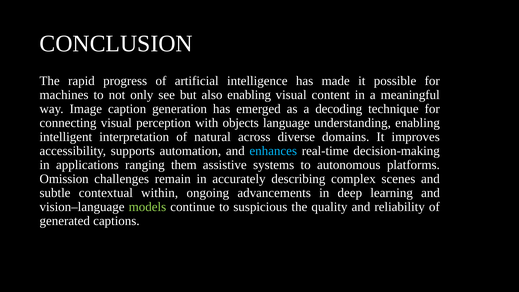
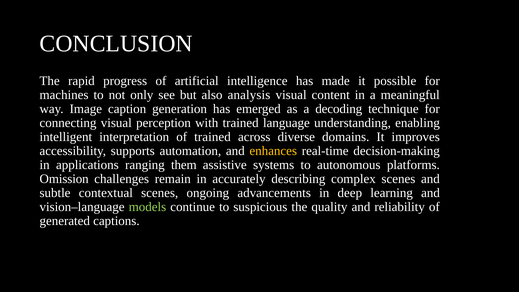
also enabling: enabling -> analysis (249, 95)
with objects: objects -> trained (241, 123)
of natural: natural -> trained (213, 137)
enhances colour: light blue -> yellow (273, 151)
contextual within: within -> scenes (160, 193)
